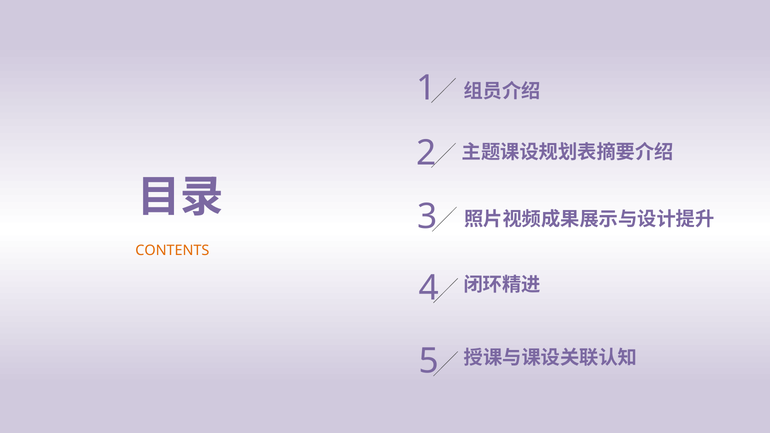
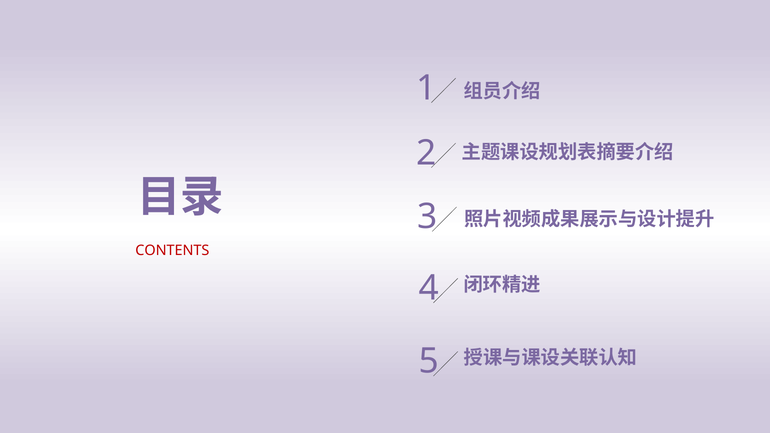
CONTENTS colour: orange -> red (172, 251)
